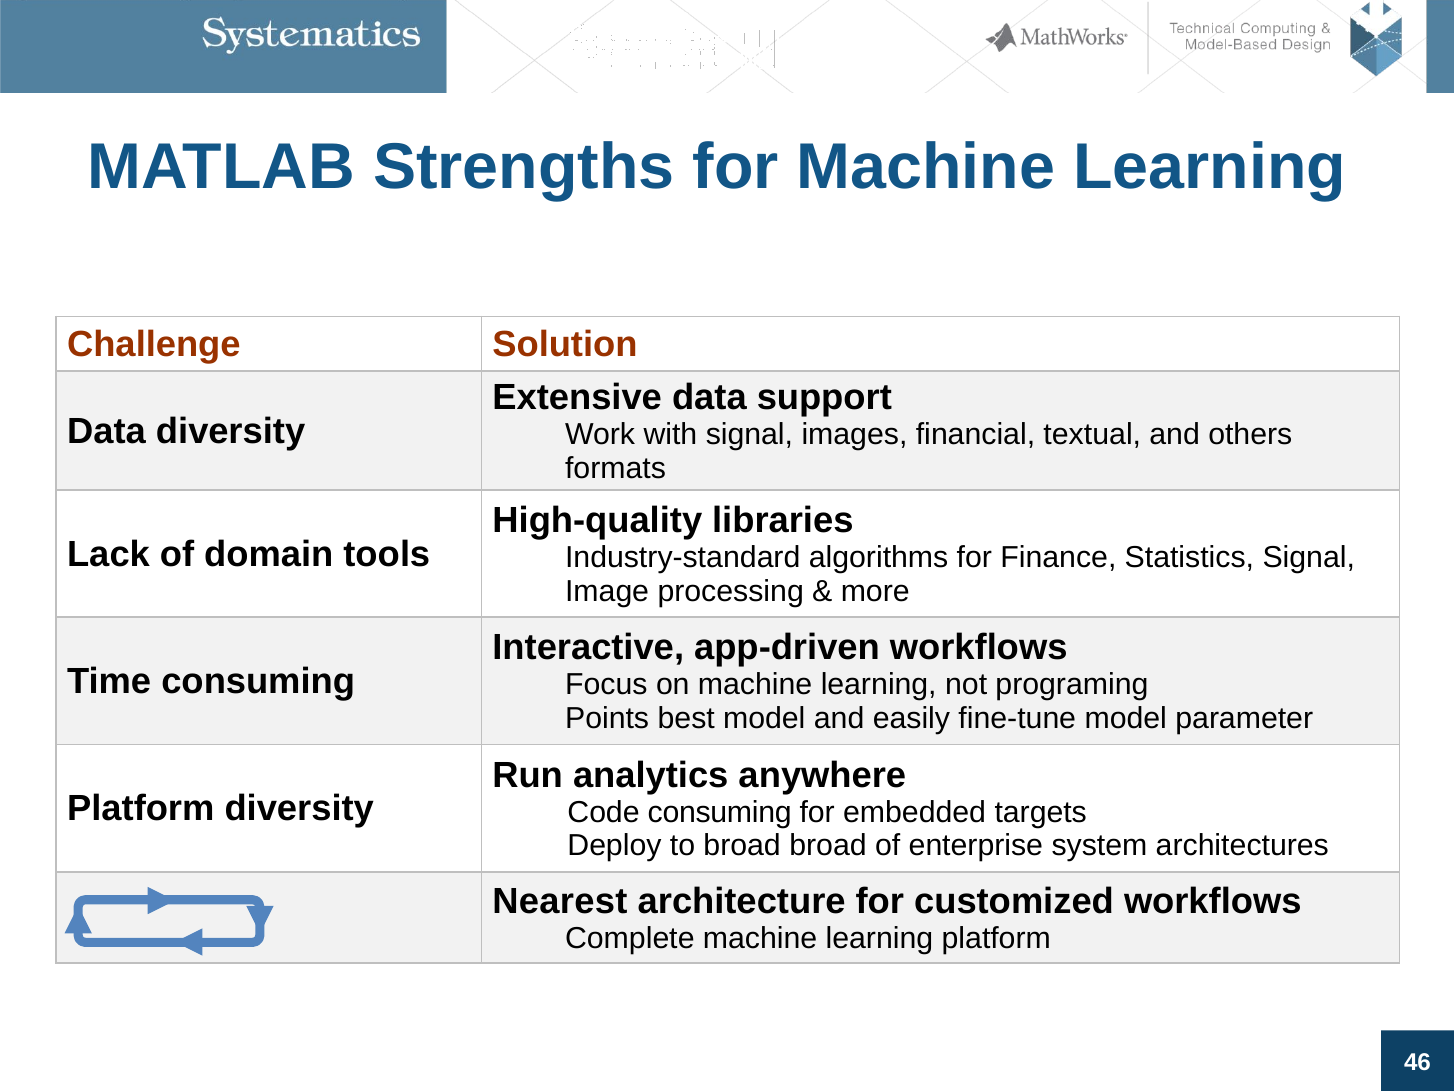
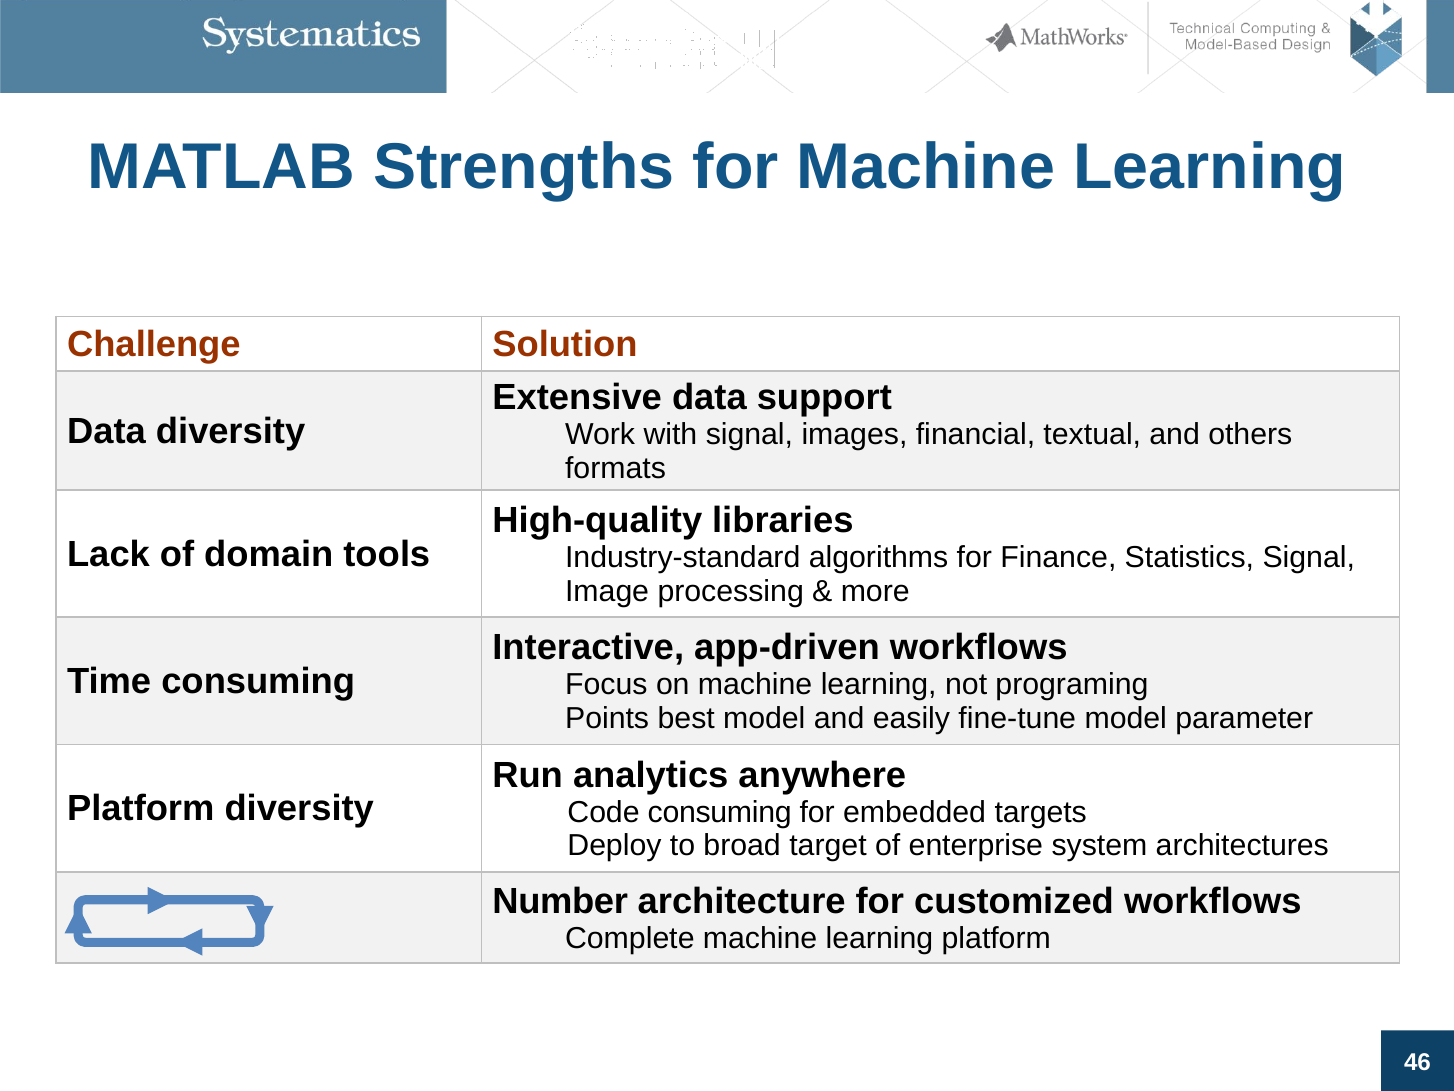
broad broad: broad -> target (828, 845)
Nearest: Nearest -> Number (560, 901)
